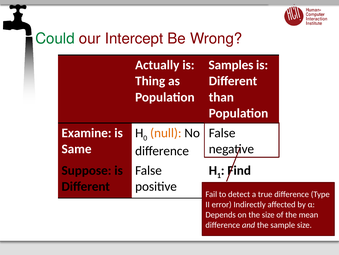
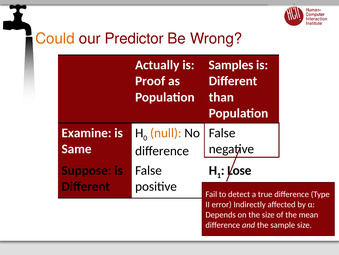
Could colour: green -> orange (55, 39)
Intercept: Intercept -> Predictor (134, 39)
Thing: Thing -> Proof (150, 81)
Find: Find -> Lose (239, 170)
